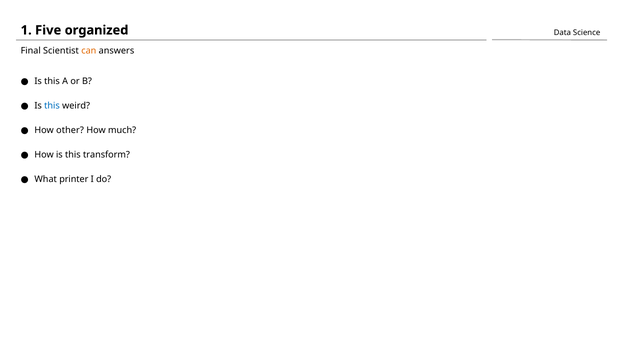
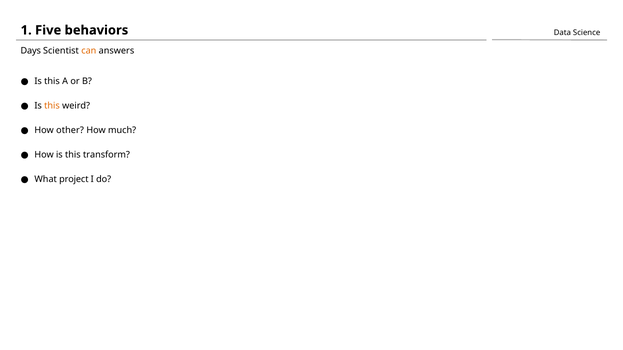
organized: organized -> behaviors (96, 30)
Final: Final -> Days (31, 51)
this colour: blue -> orange (52, 106)
printer: printer -> project (74, 179)
